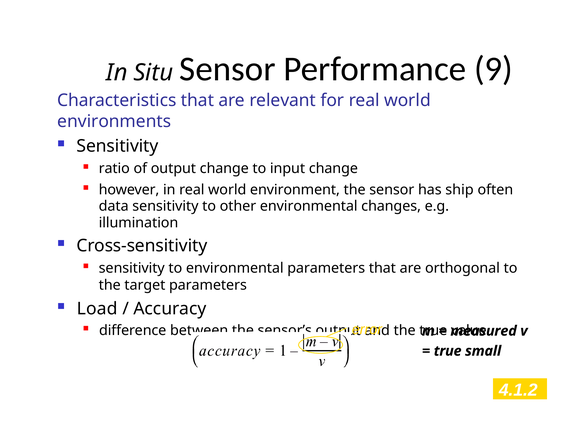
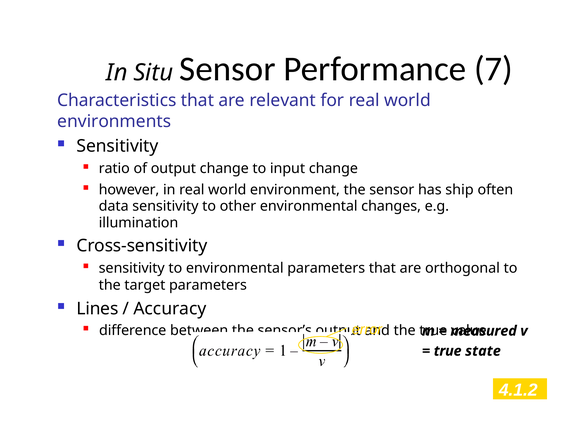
9: 9 -> 7 (493, 69)
Load: Load -> Lines (97, 309)
small: small -> state (483, 352)
